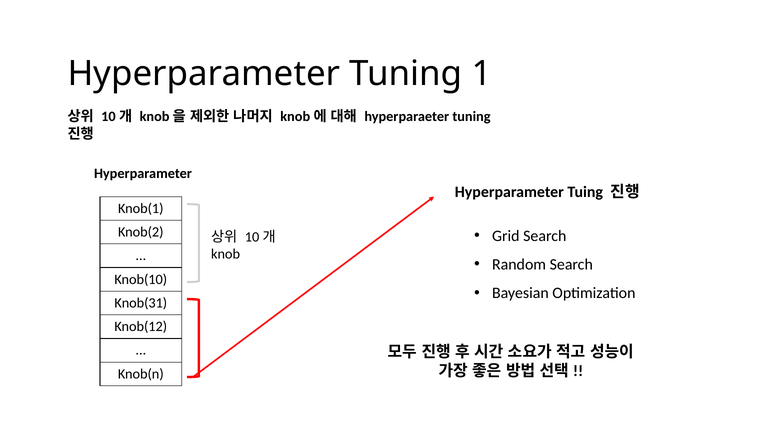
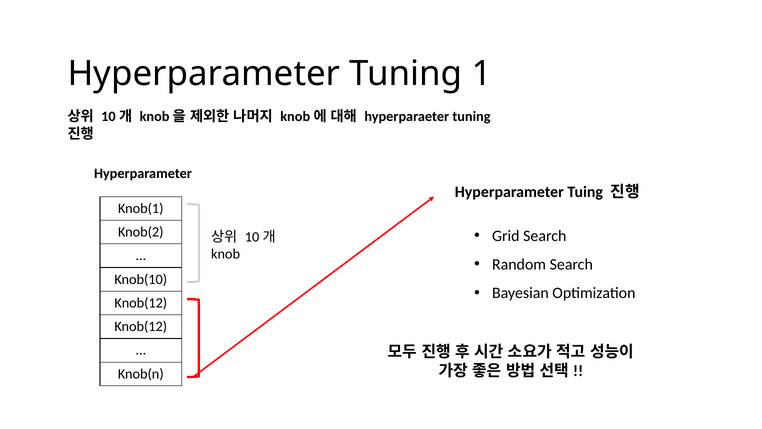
Knob(31: Knob(31 -> Knob(12 (141, 303)
